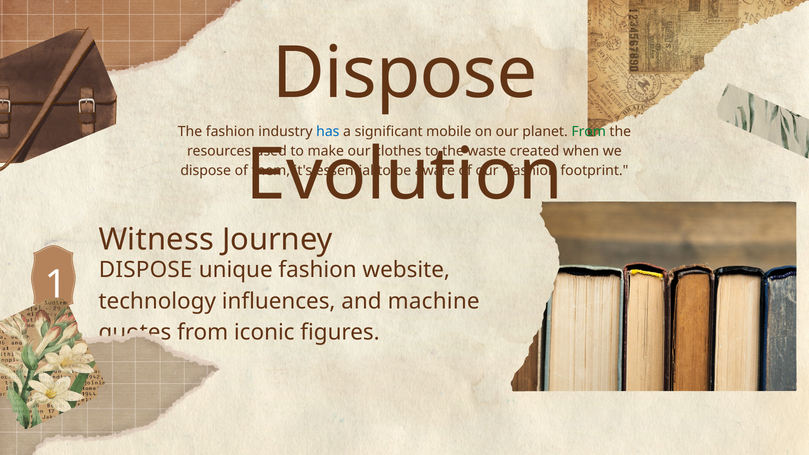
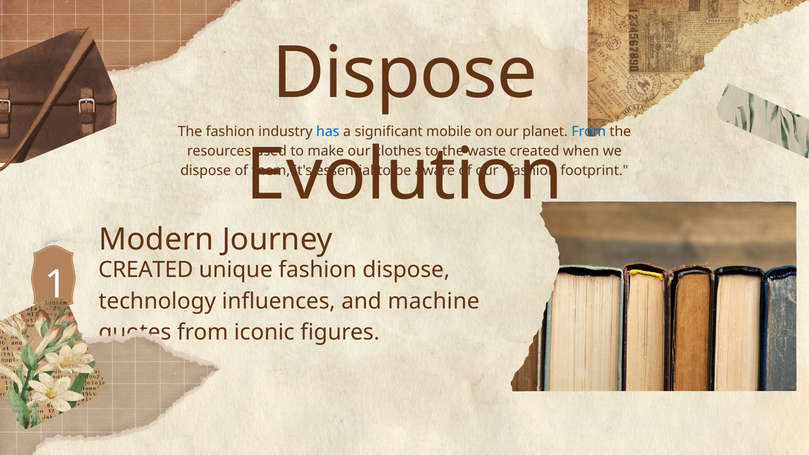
From colour: green -> blue (589, 131)
Witness: Witness -> Modern (156, 239)
DISPOSE: DISPOSE -> CREATED (146, 270)
fashion website: website -> dispose (406, 270)
